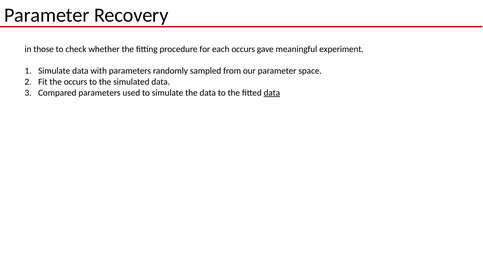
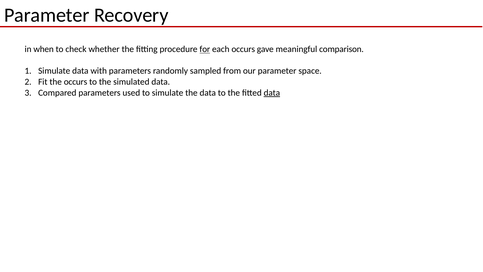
those: those -> when (44, 49)
for underline: none -> present (205, 49)
experiment: experiment -> comparison (341, 49)
